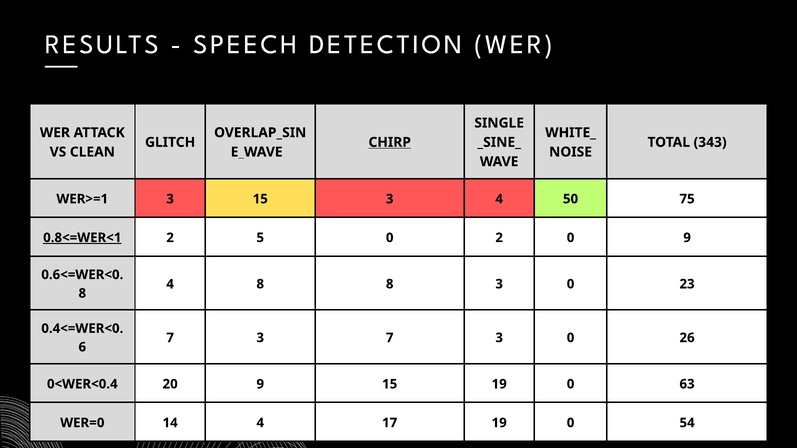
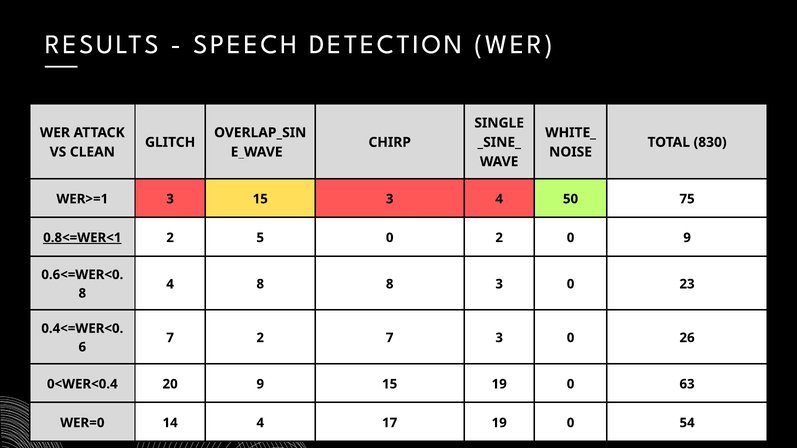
CHIRP underline: present -> none (390, 142)
343: 343 -> 830 (710, 142)
3: 3 -> 2 (260, 338)
